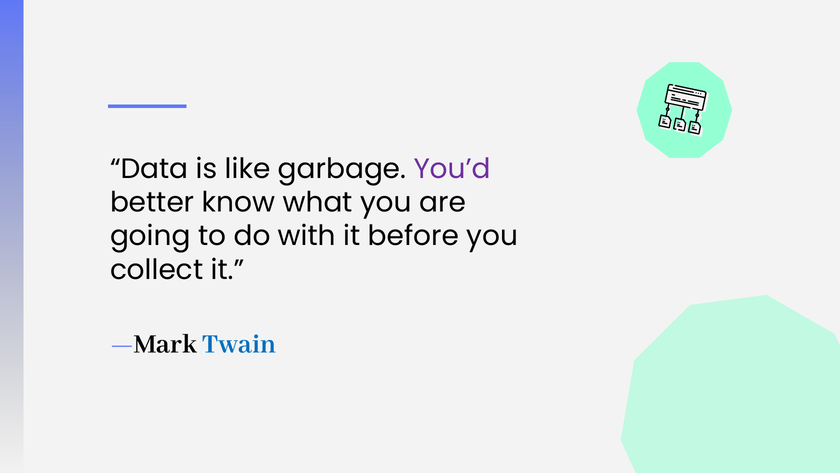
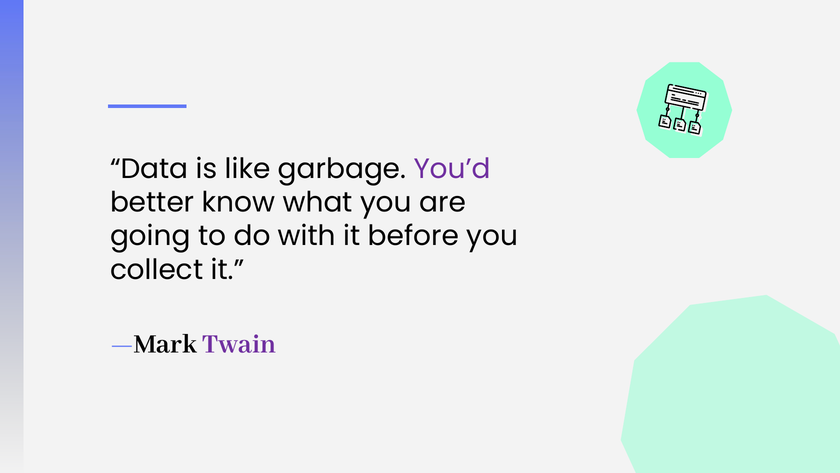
Twain colour: blue -> purple (239, 343)
